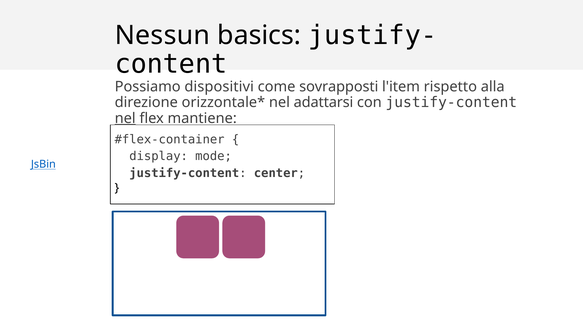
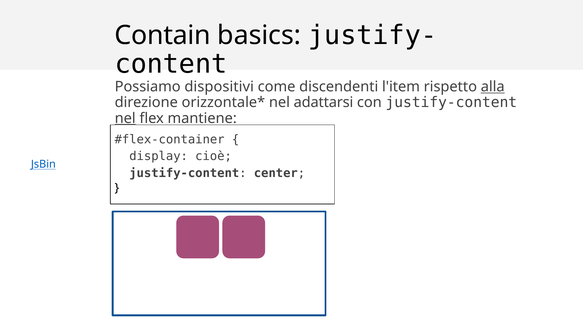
Nessun: Nessun -> Contain (163, 35)
sovrapposti: sovrapposti -> discendenti (339, 87)
alla underline: none -> present (493, 87)
mode: mode -> cioè (214, 156)
